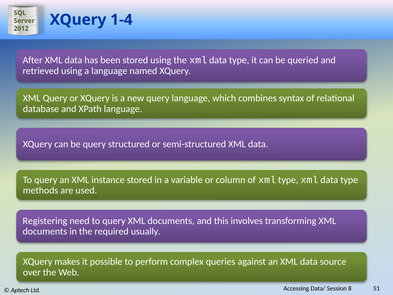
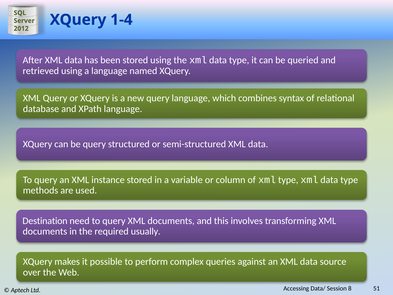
Registering: Registering -> Destination (45, 221)
